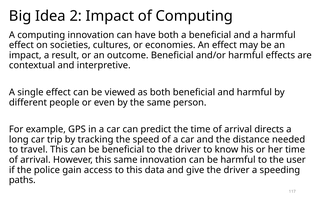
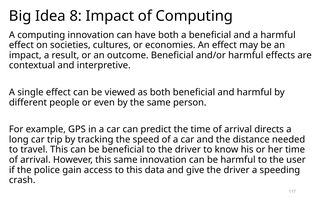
2: 2 -> 8 (76, 16)
paths: paths -> crash (22, 180)
